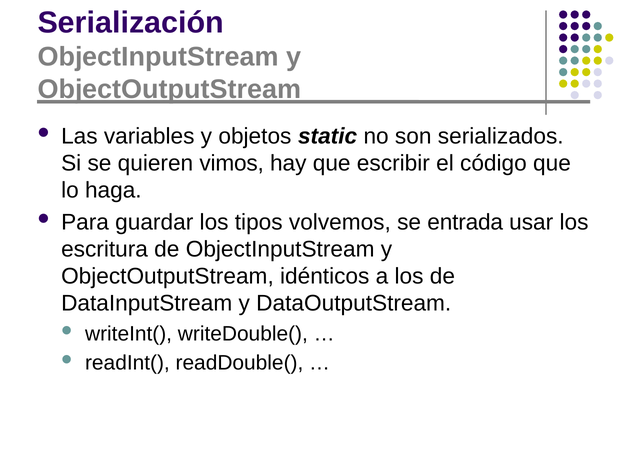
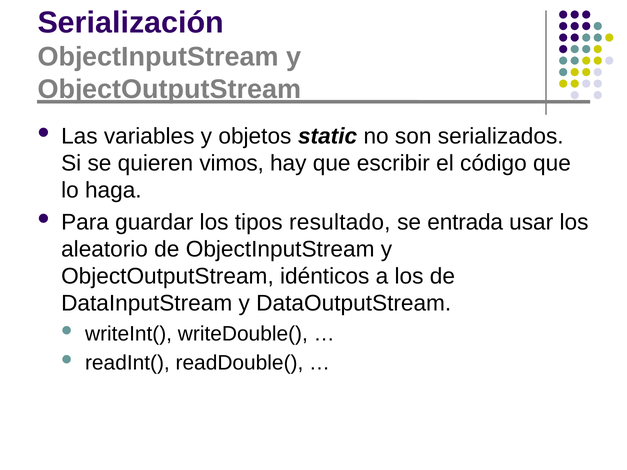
volvemos: volvemos -> resultado (340, 222)
escritura: escritura -> aleatorio (105, 249)
